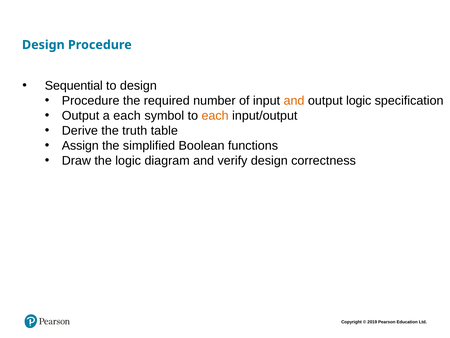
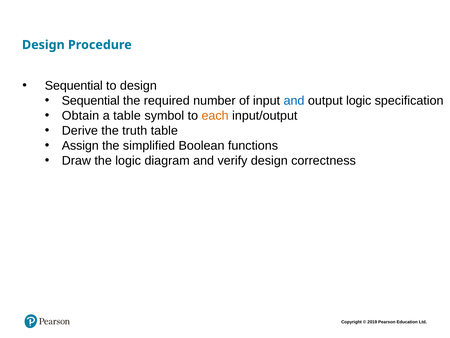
Procedure: Procedure -> Sequential (91, 101)
and colour: orange -> blue (294, 101)
Output: Output -> Obtain (80, 116)
a each: each -> table (127, 116)
